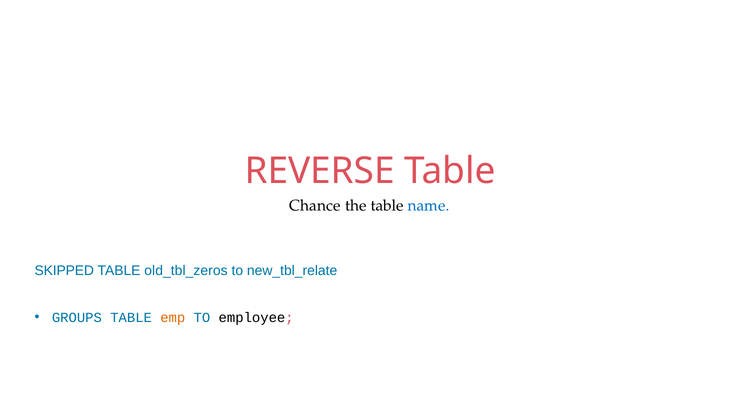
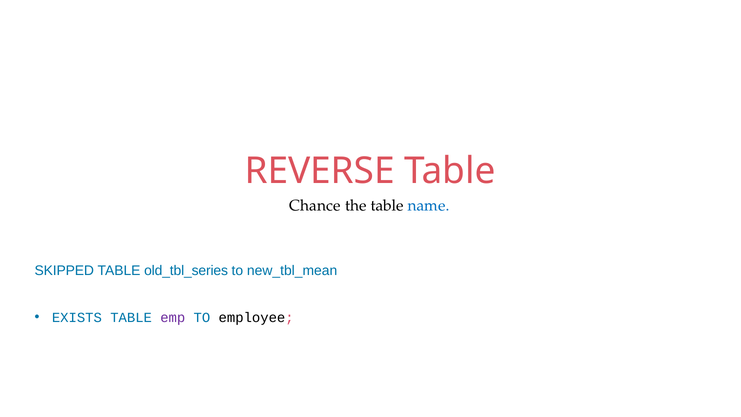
old_tbl_zeros: old_tbl_zeros -> old_tbl_series (186, 271)
new_tbl_relate: new_tbl_relate -> new_tbl_mean (292, 271)
GROUPS: GROUPS -> EXISTS (77, 317)
emp colour: orange -> purple (173, 317)
